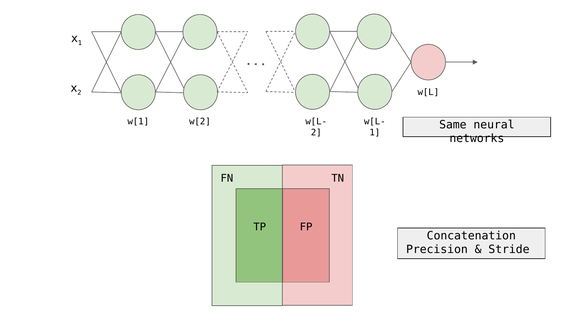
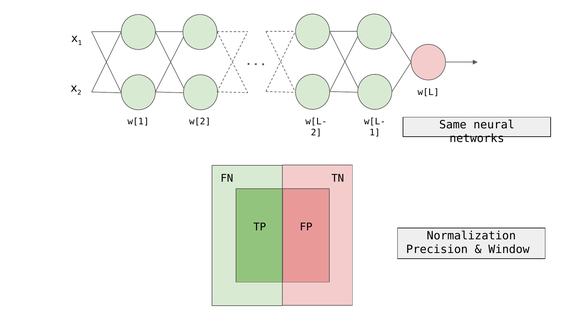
Concatenation: Concatenation -> Normalization (471, 236)
Stride: Stride -> Window (509, 249)
